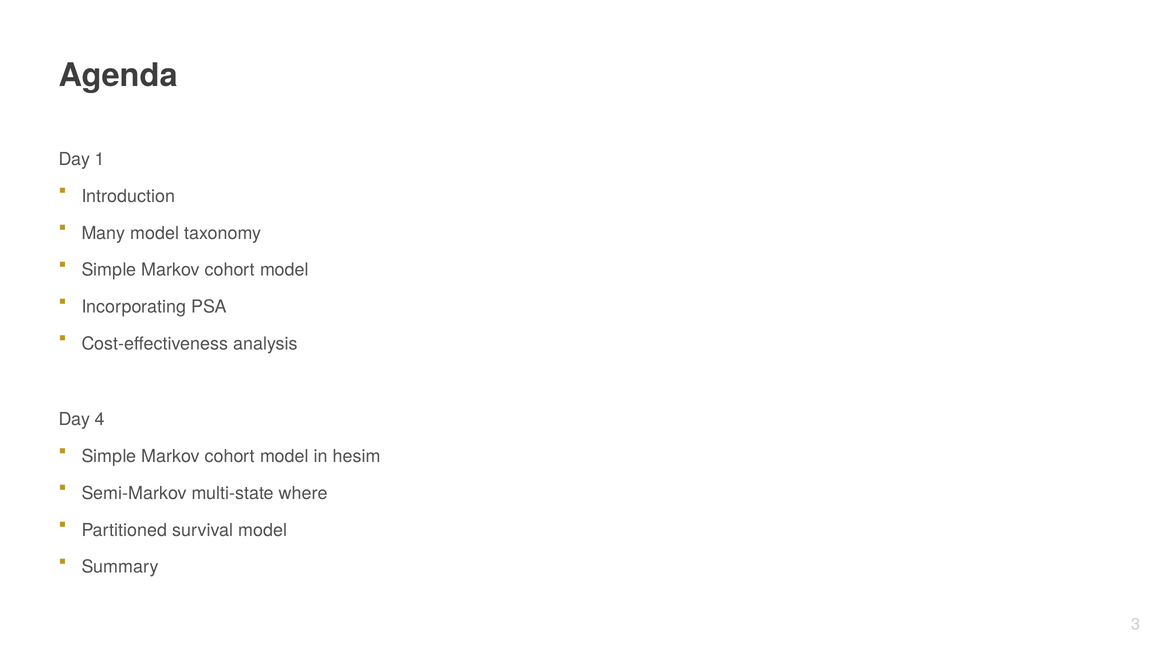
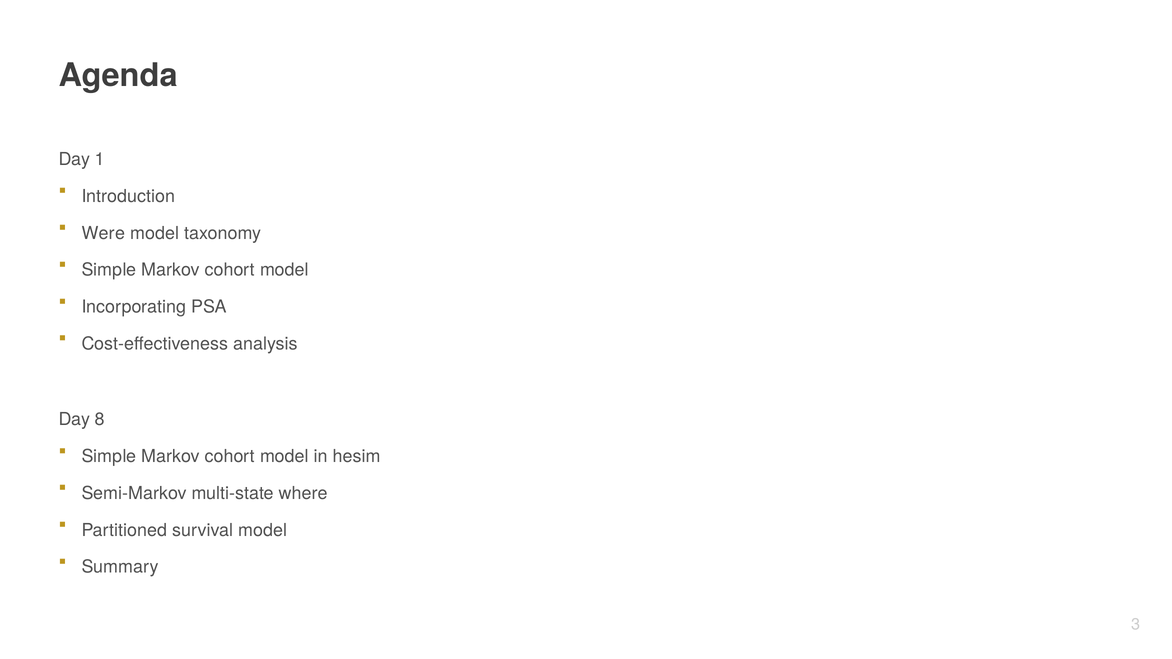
Many: Many -> Were (103, 233)
4: 4 -> 8 (100, 420)
